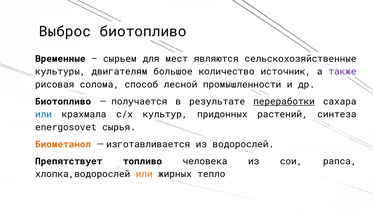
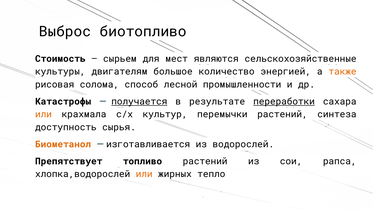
Временные: Временные -> Стоимость (60, 59)
источник: источник -> энергией (286, 72)
также colour: purple -> orange (343, 72)
Биотопливо: Биотопливо -> Катастрофы (63, 101)
получается underline: none -> present (139, 101)
или colour: blue -> orange (43, 114)
придонных: придонных -> перемычки (222, 114)
energosovet: energosovet -> доступность (66, 127)
топливо человека: человека -> растений (205, 161)
